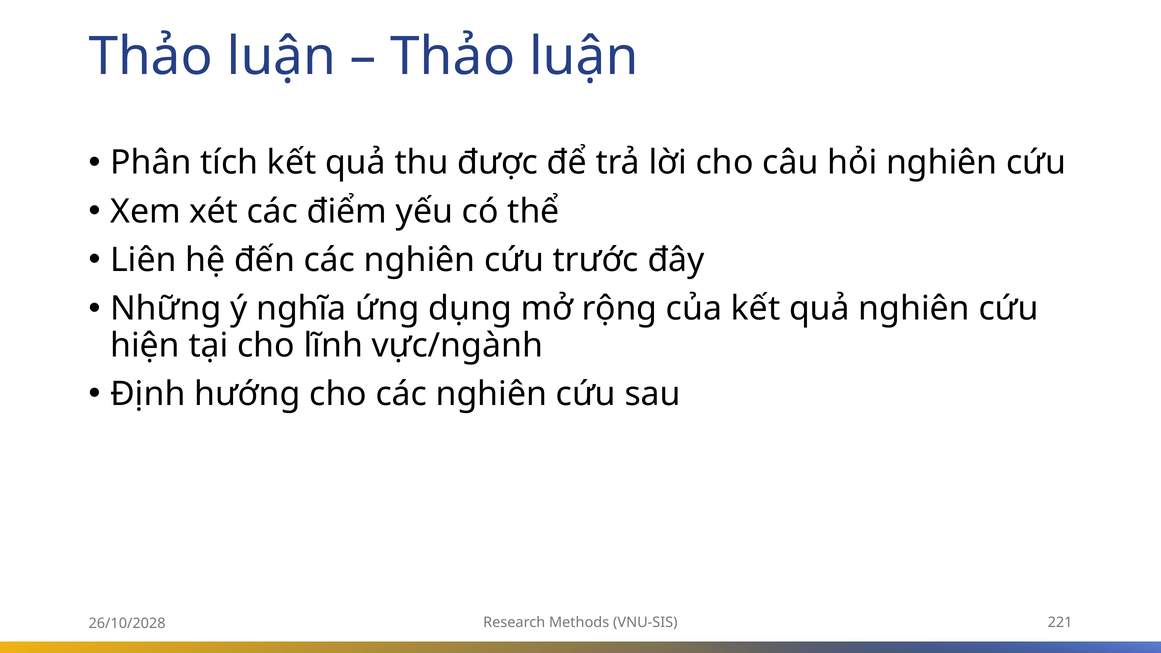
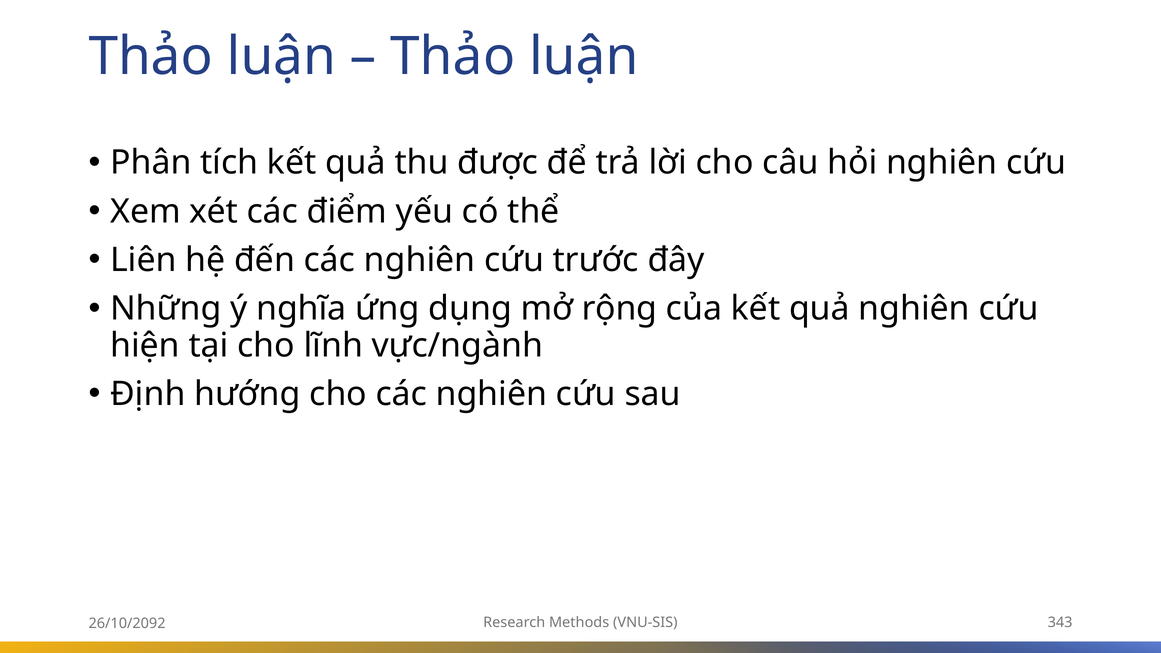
221: 221 -> 343 (1060, 622)
26/10/2028: 26/10/2028 -> 26/10/2092 (127, 624)
